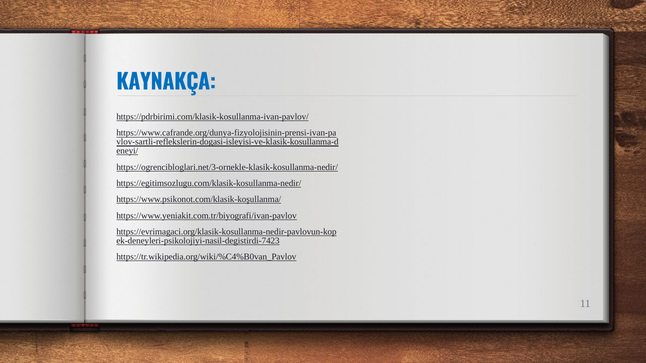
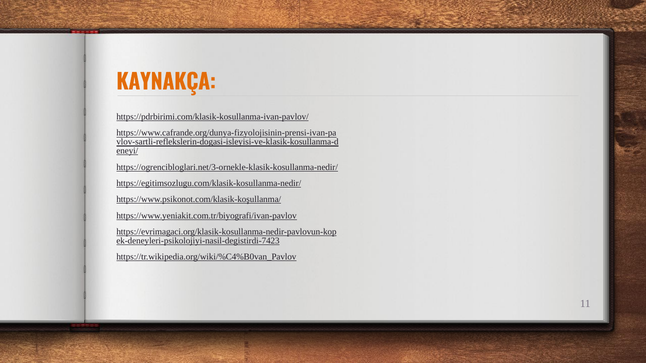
KAYNAKÇA colour: blue -> orange (166, 82)
